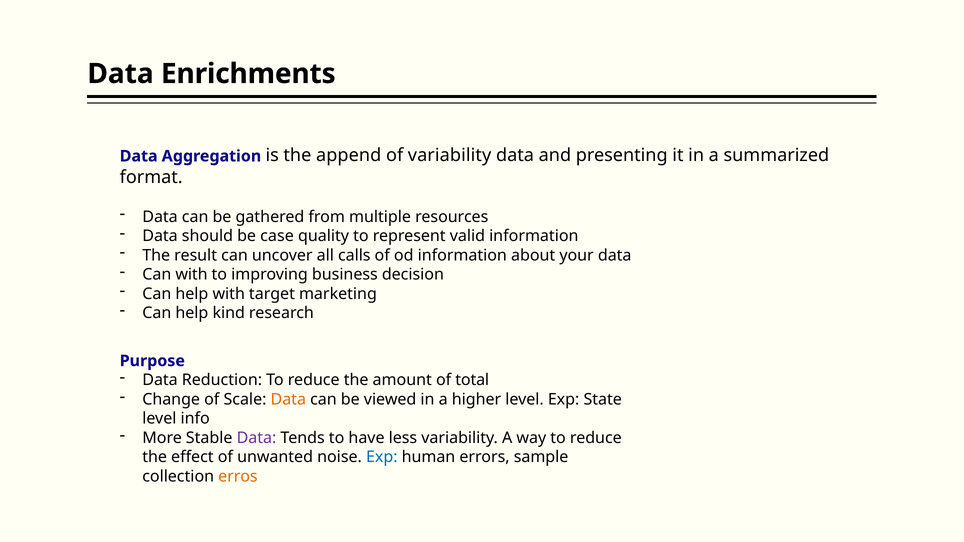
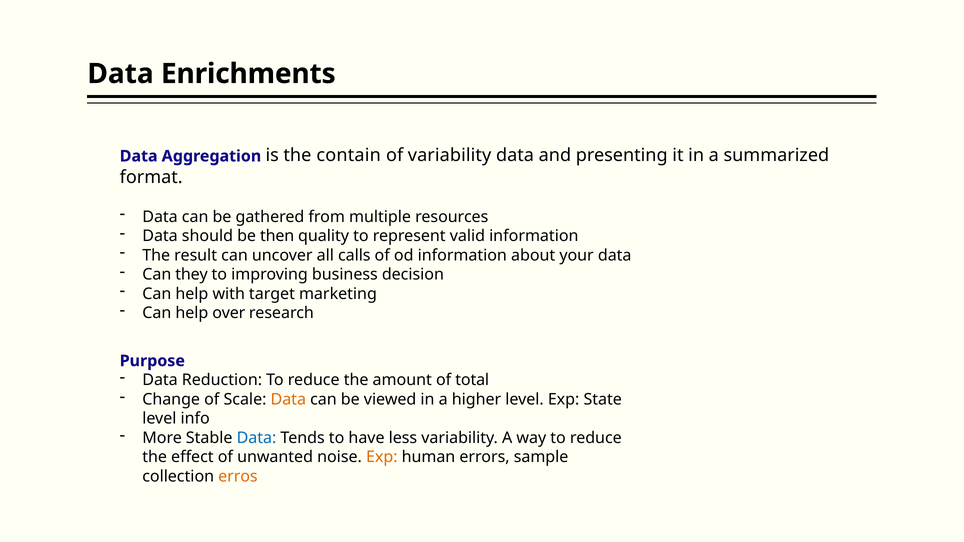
append: append -> contain (349, 156)
case: case -> then (277, 236)
Can with: with -> they (192, 275)
kind: kind -> over (229, 313)
Data colour: purple -> blue (257, 438)
Exp colour: blue -> orange (382, 457)
